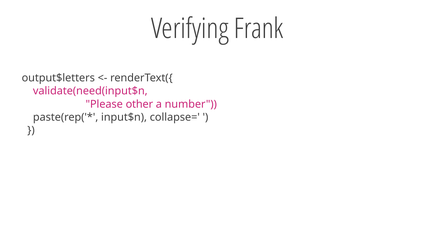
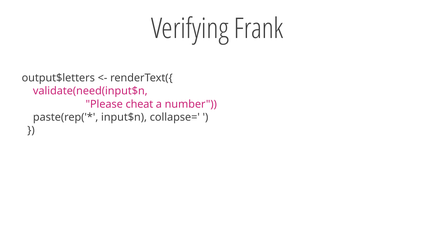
other: other -> cheat (139, 104)
